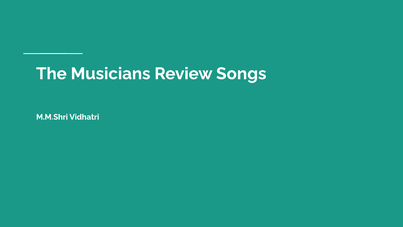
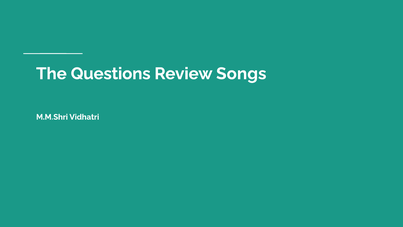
Musicians: Musicians -> Questions (111, 74)
